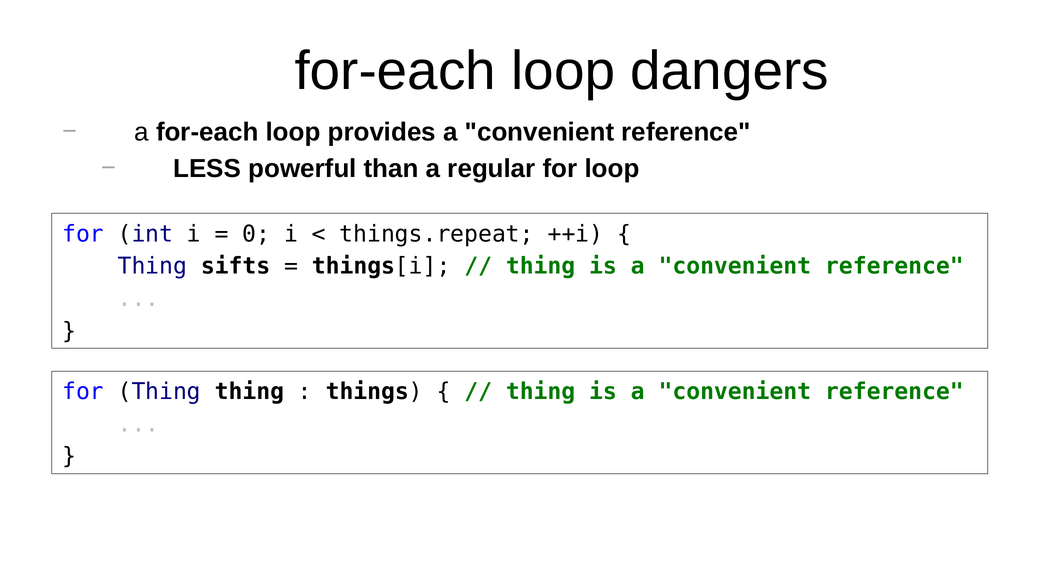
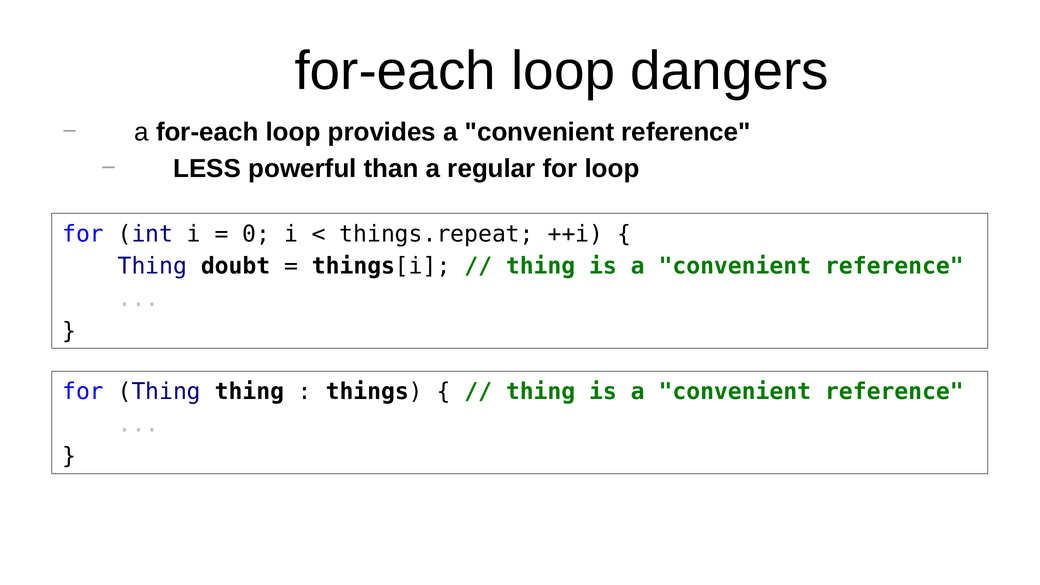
sifts: sifts -> doubt (236, 266)
